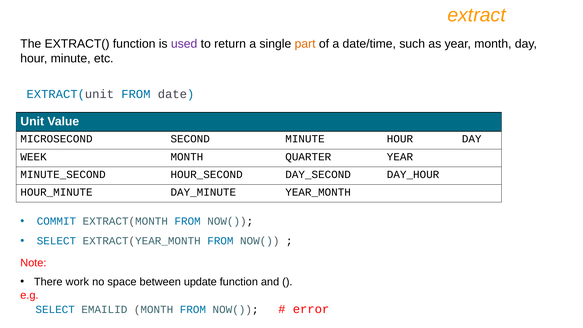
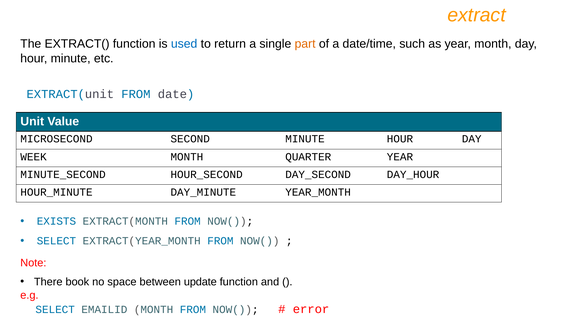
used colour: purple -> blue (184, 44)
COMMIT: COMMIT -> EXISTS (56, 221)
work: work -> book (77, 282)
